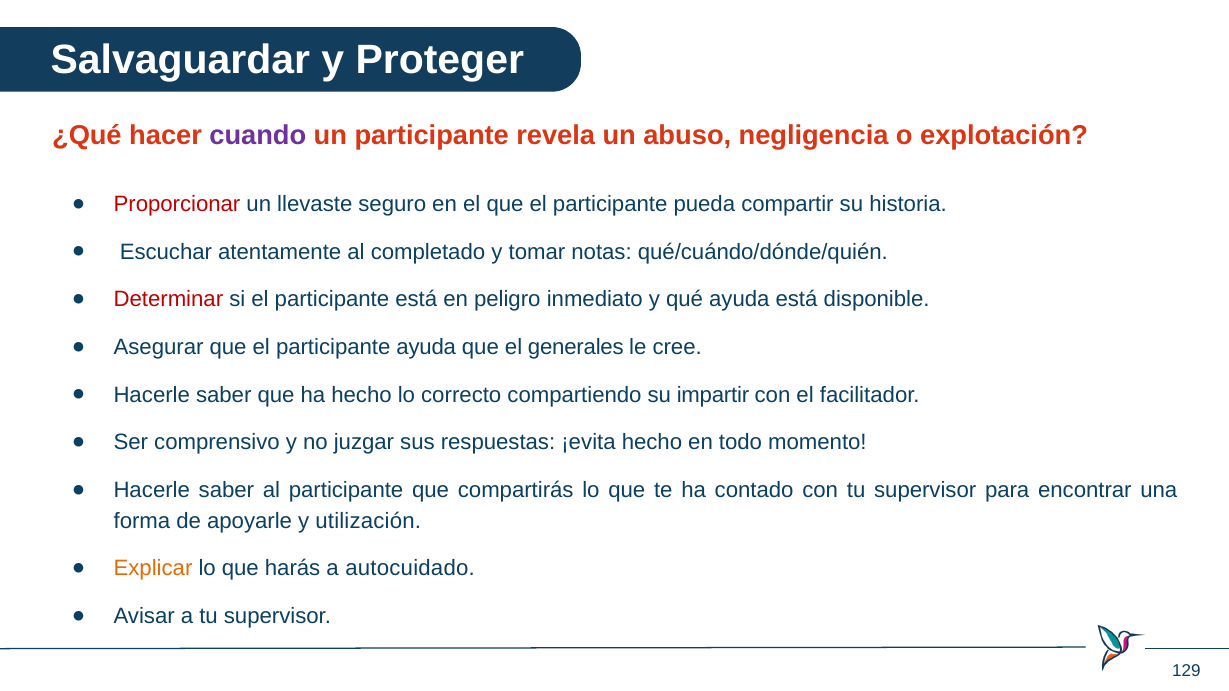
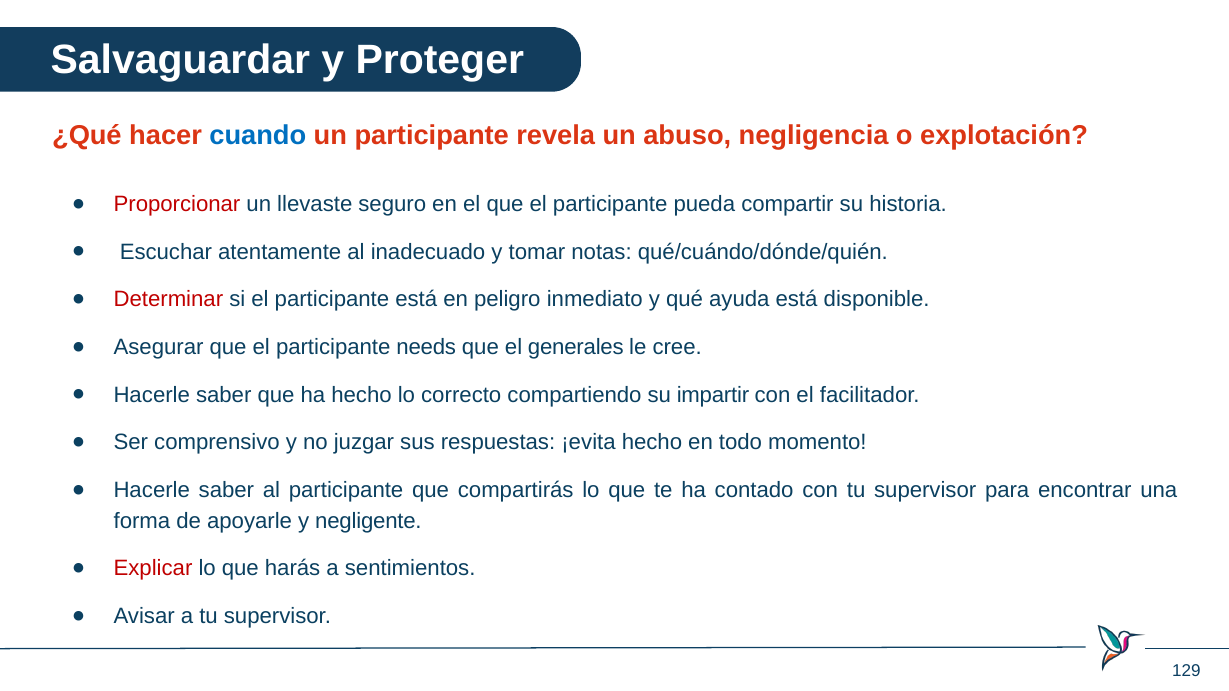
cuando colour: purple -> blue (258, 135)
completado: completado -> inadecuado (428, 252)
participante ayuda: ayuda -> needs (426, 347)
utilización: utilización -> negligente (368, 521)
Explicar colour: orange -> red (153, 569)
autocuidado: autocuidado -> sentimientos (410, 569)
